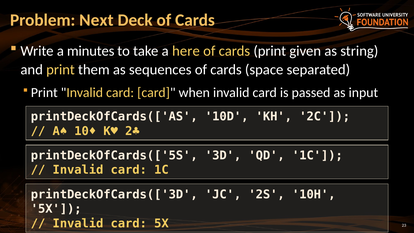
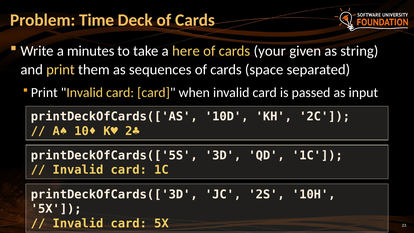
Next: Next -> Time (97, 20)
cards print: print -> your (270, 51)
